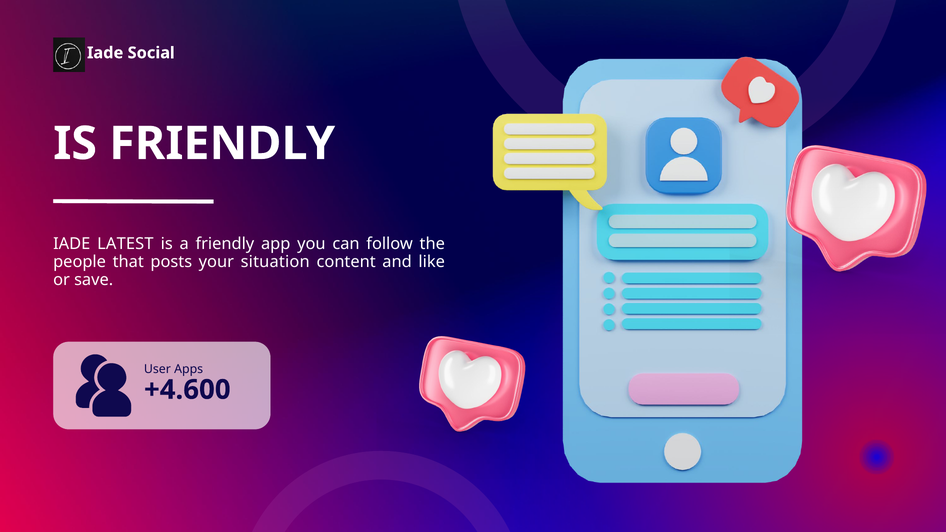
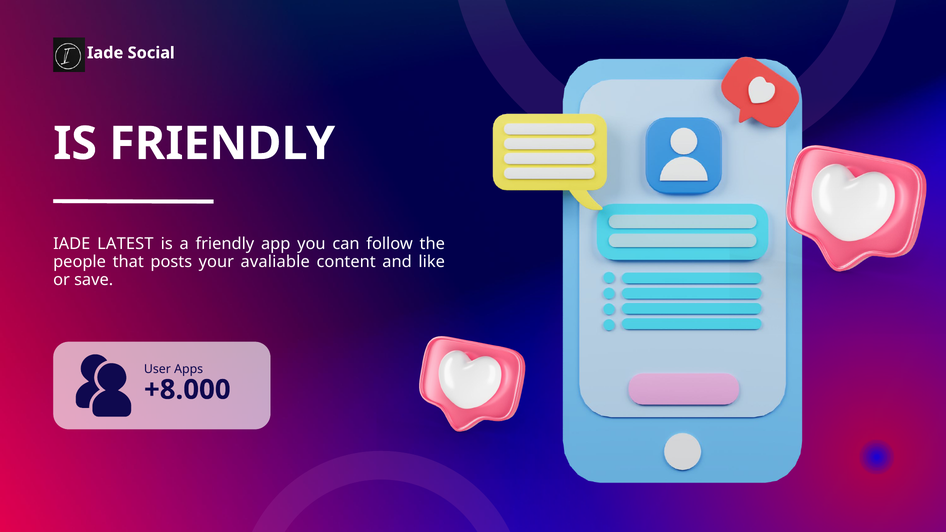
situation: situation -> avaliable (275, 262)
+4.600: +4.600 -> +8.000 (187, 390)
